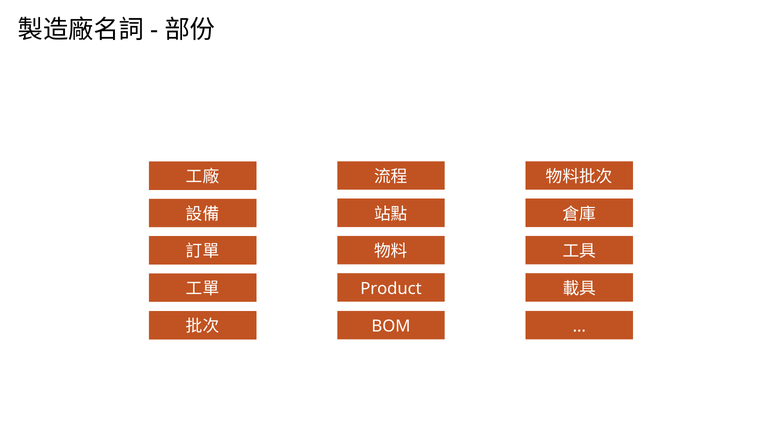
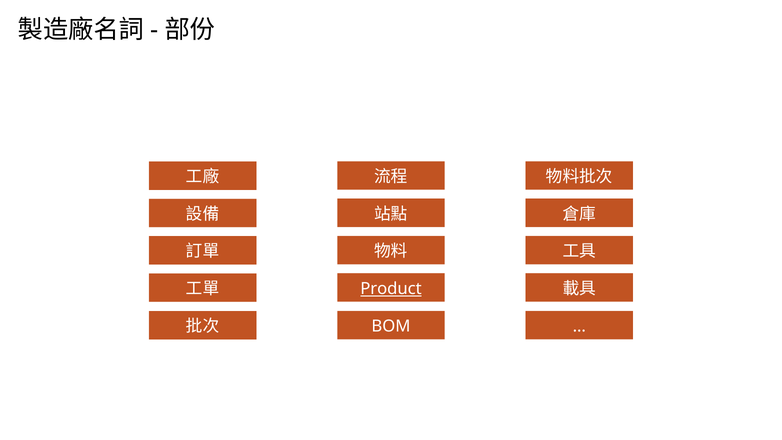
Product underline: none -> present (391, 289)
